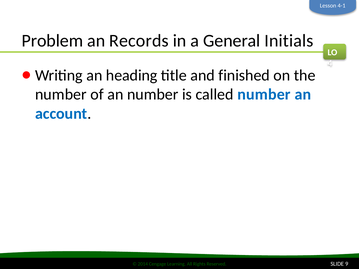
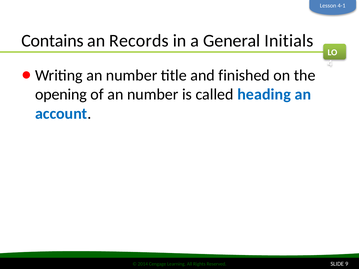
Problem: Problem -> Contains (52, 41)
heading: heading -> number (132, 75)
number: number -> opening (61, 94)
called number: number -> heading (264, 94)
